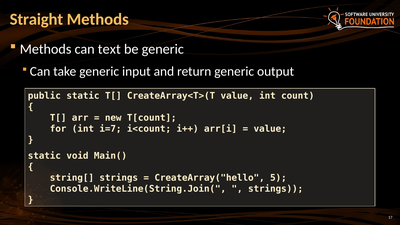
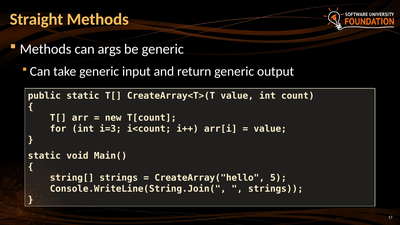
text: text -> args (109, 49)
i=7: i=7 -> i=3 (110, 129)
